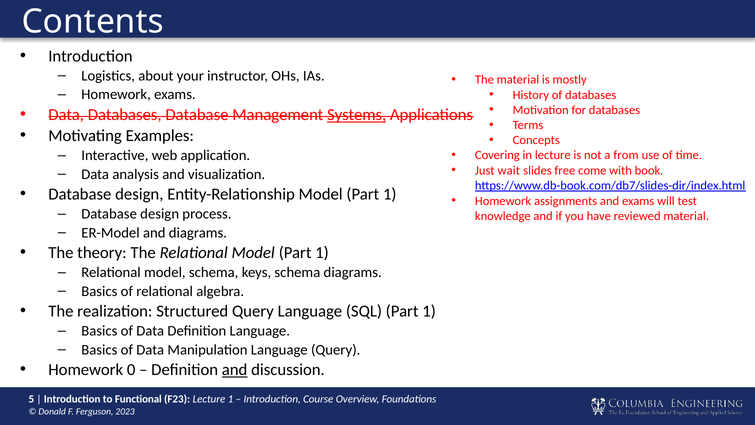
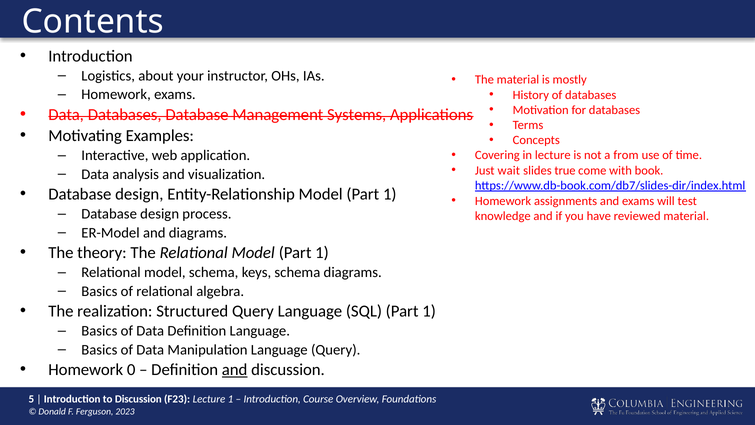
Systems underline: present -> none (357, 114)
free: free -> true (565, 170)
Functional: Functional -> Discussion (138, 399)
